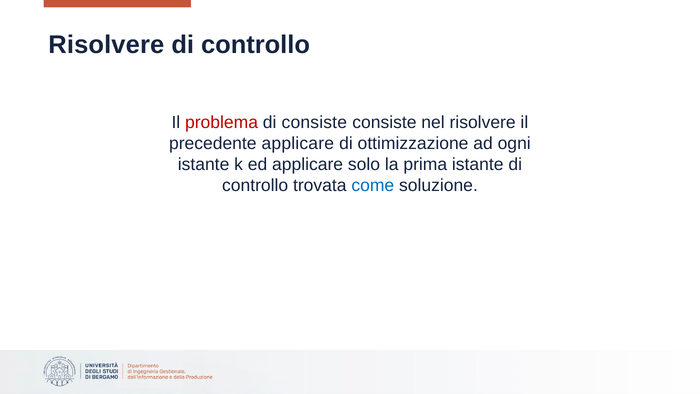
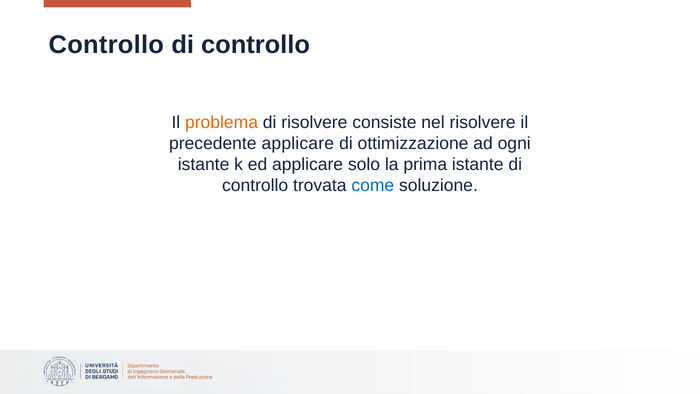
Risolvere: Risolvere -> Controllo (106, 45)
problema colour: red -> orange (222, 123)
di consiste: consiste -> risolvere (314, 123)
